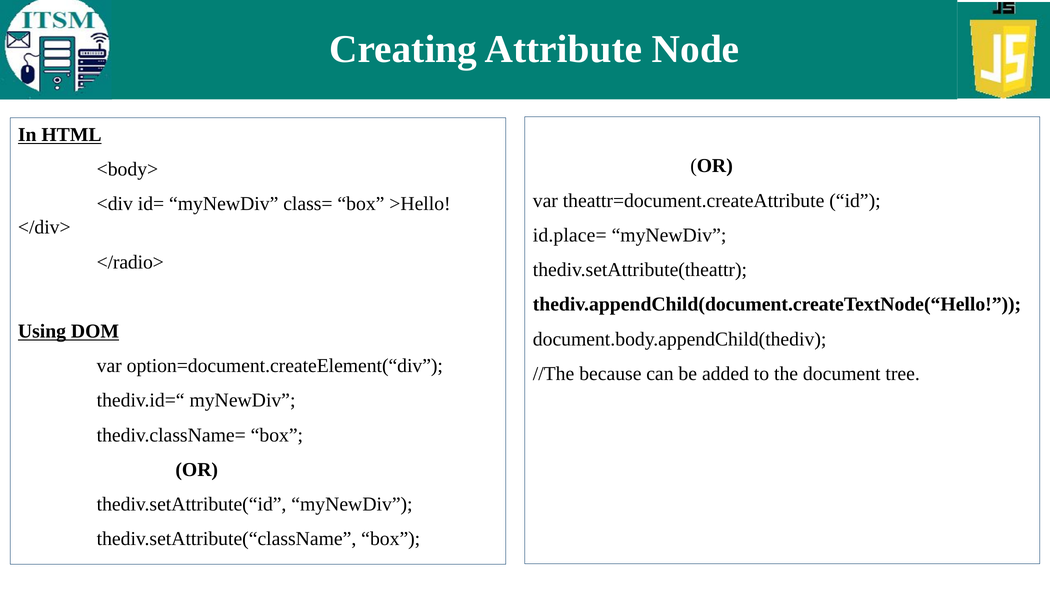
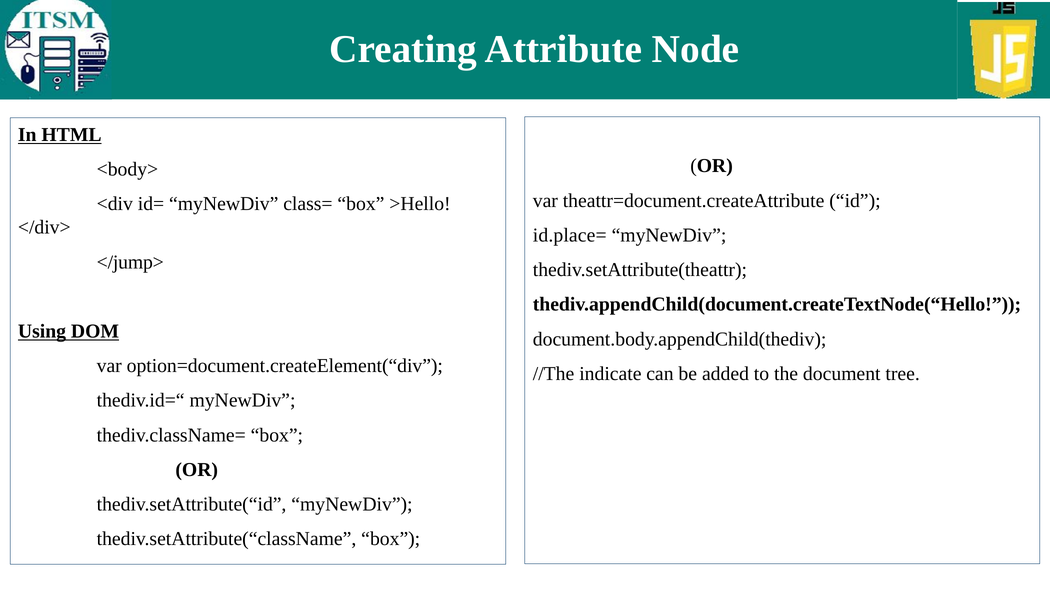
</radio>: </radio> -> </jump> (130, 262)
because: because -> indicate (610, 373)
